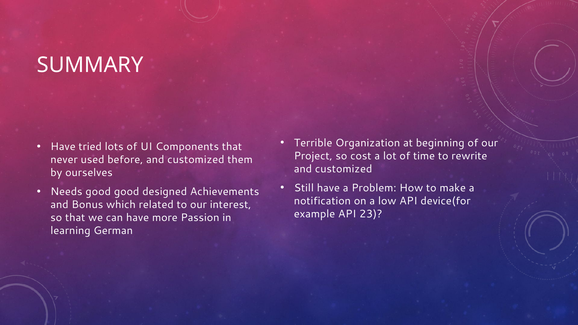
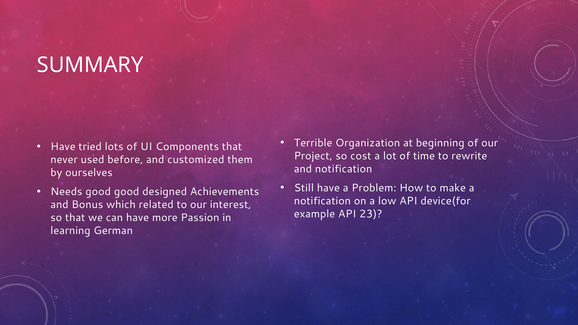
customized: customized -> notification (344, 169)
